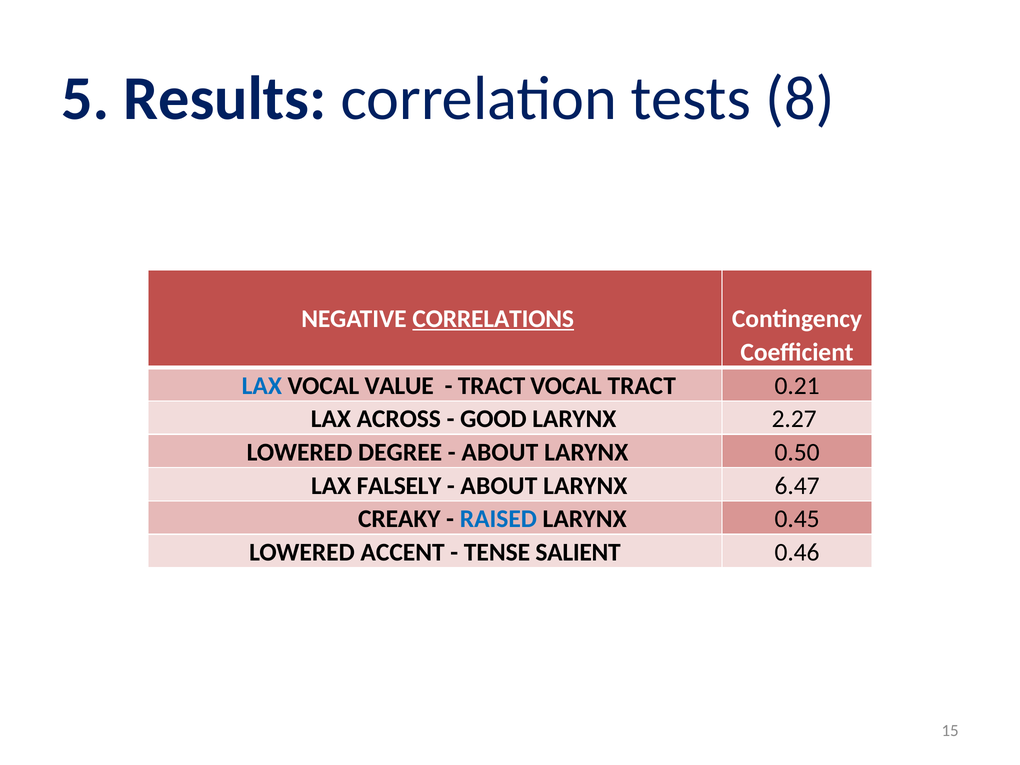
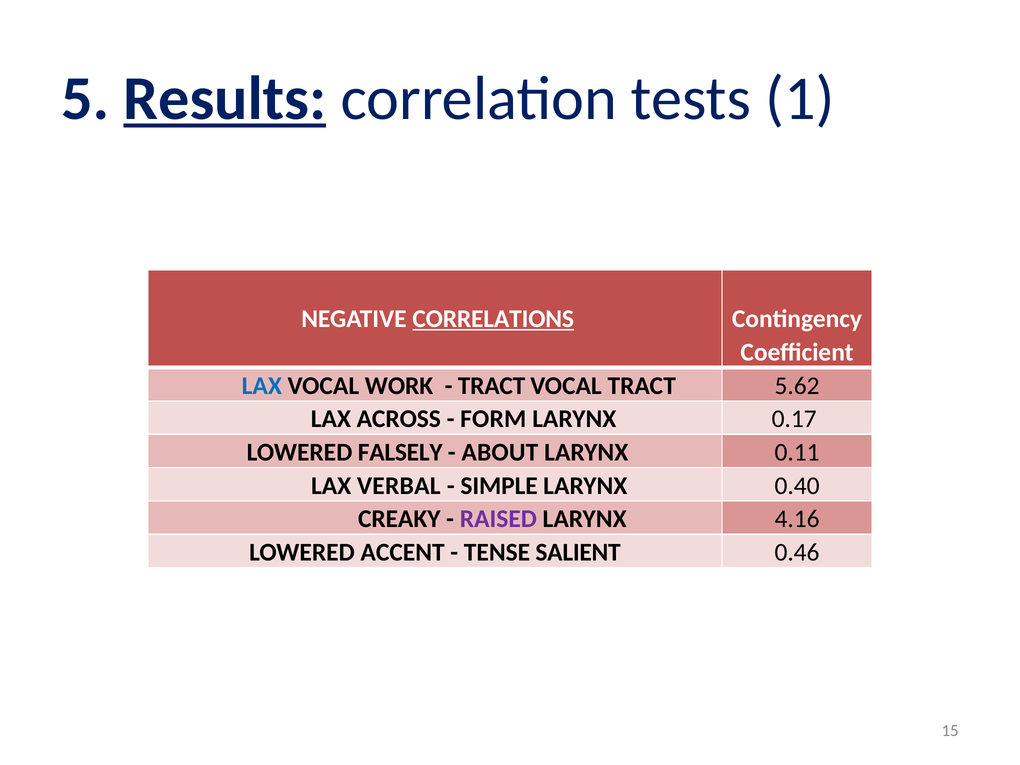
Results underline: none -> present (225, 99)
8: 8 -> 1 (800, 99)
VALUE: VALUE -> WORK (399, 386)
0.21: 0.21 -> 5.62 (797, 386)
GOOD: GOOD -> FORM (493, 419)
2.27: 2.27 -> 0.17 (794, 419)
DEGREE: DEGREE -> FALSELY (400, 452)
0.50: 0.50 -> 0.11 (797, 452)
FALSELY: FALSELY -> VERBAL (399, 486)
ABOUT: ABOUT -> SIMPLE (499, 486)
6.47: 6.47 -> 0.40 (797, 486)
RAISED colour: blue -> purple (498, 519)
0.45: 0.45 -> 4.16 (797, 519)
